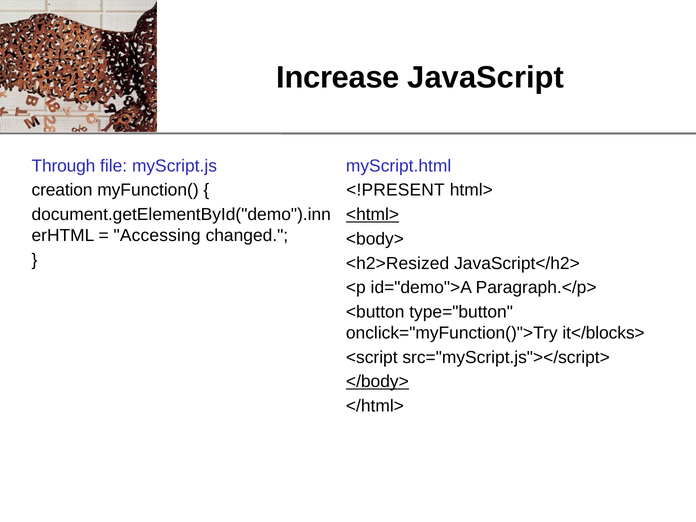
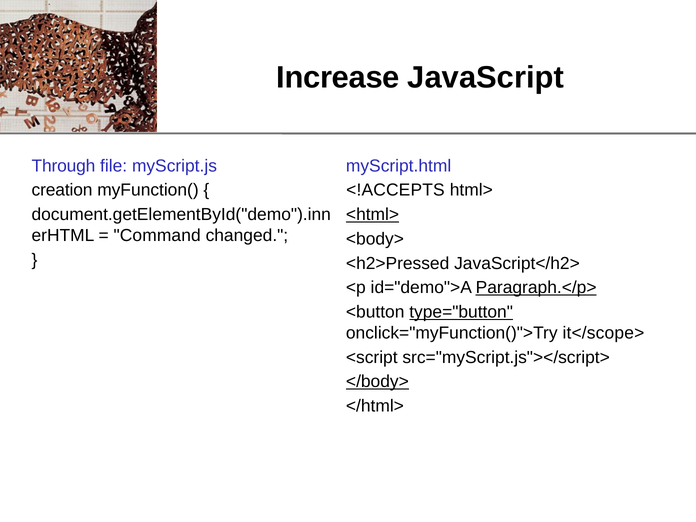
<!PRESENT: <!PRESENT -> <!ACCEPTS (395, 190)
Accessing: Accessing -> Command (157, 235)
<h2>Resized: <h2>Resized -> <h2>Pressed (398, 263)
Paragraph.</p> underline: none -> present (536, 288)
type="button underline: none -> present (461, 312)
it</blocks>: it</blocks> -> it</scope> (603, 333)
